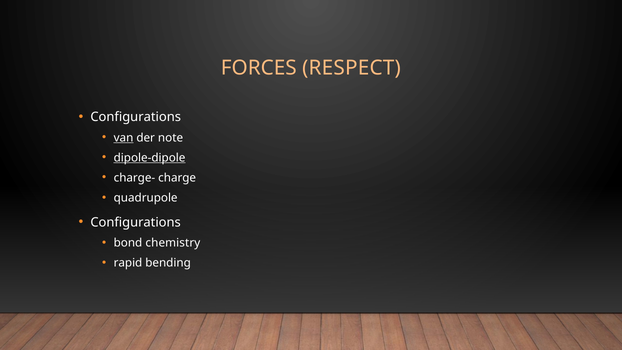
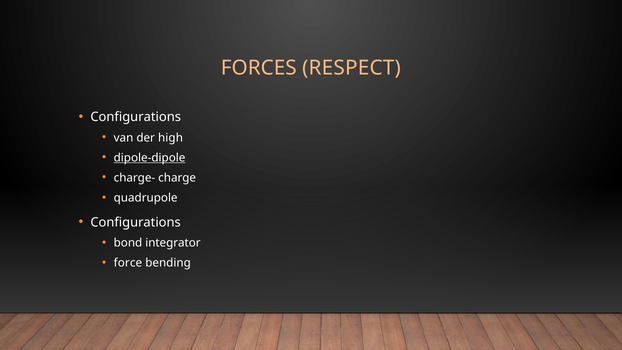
van underline: present -> none (124, 138)
note: note -> high (171, 138)
chemistry: chemistry -> integrator (173, 243)
rapid: rapid -> force (128, 263)
